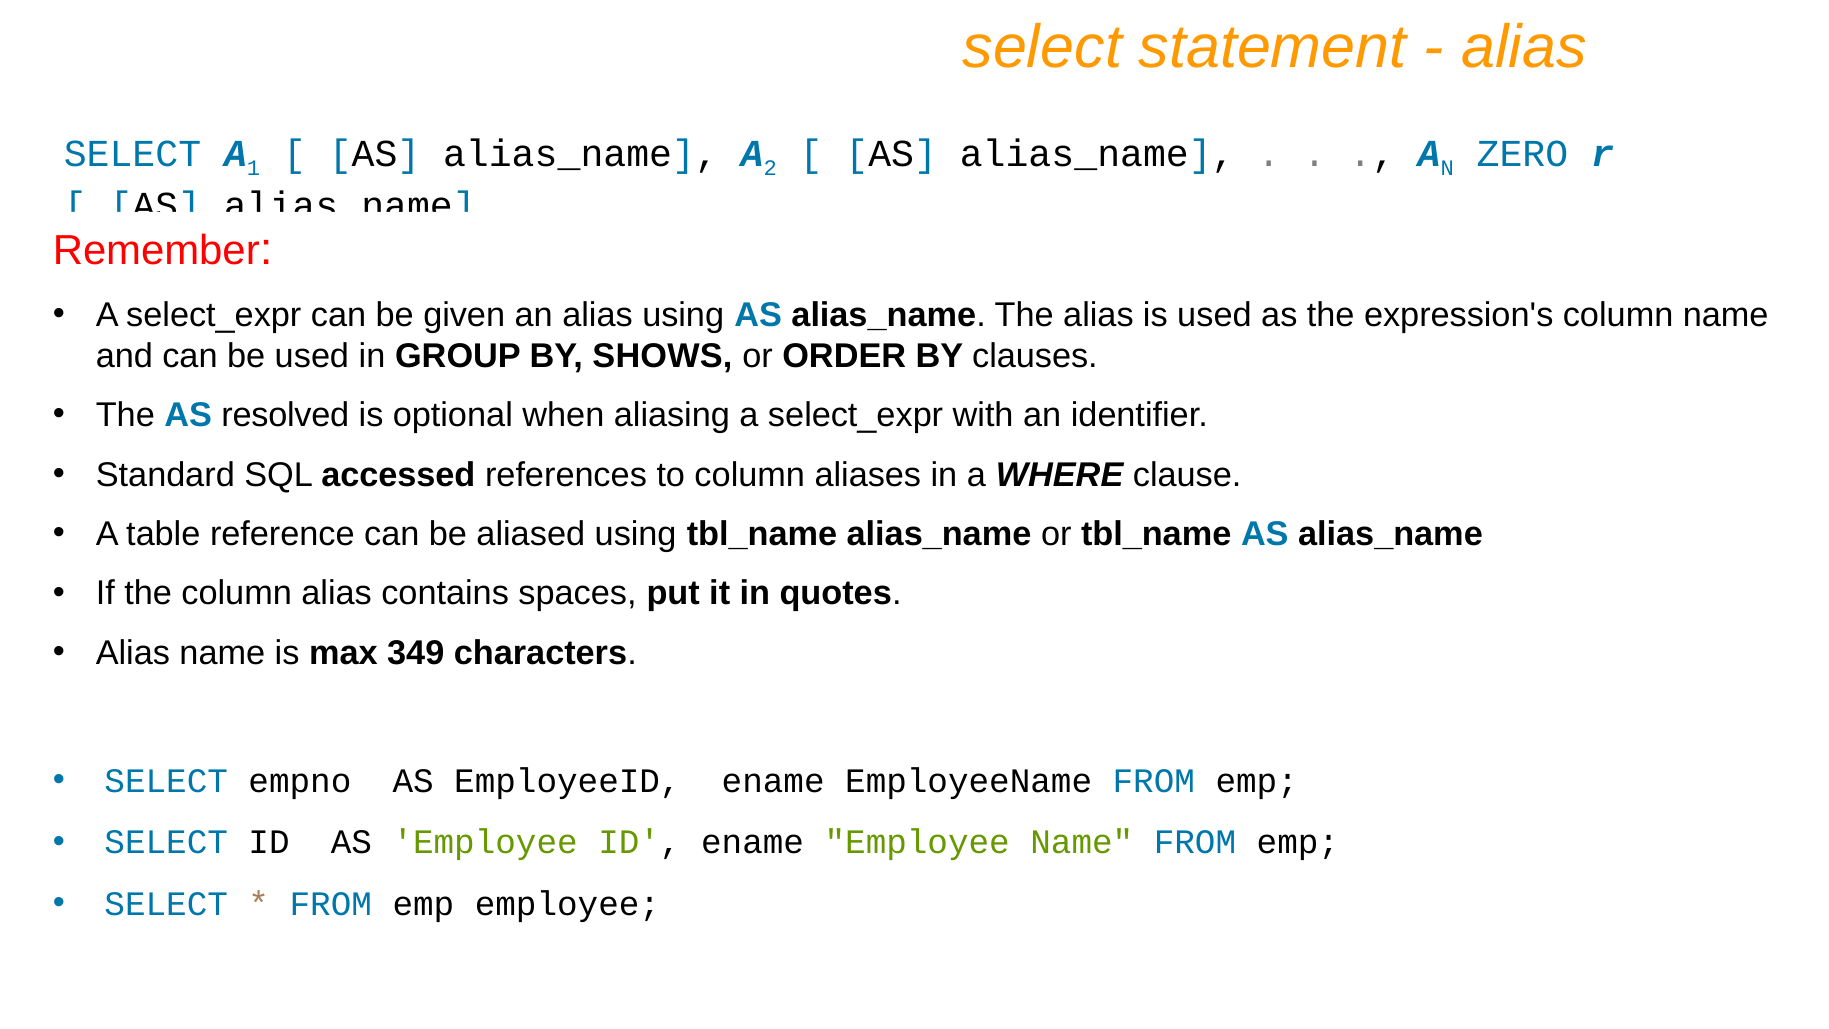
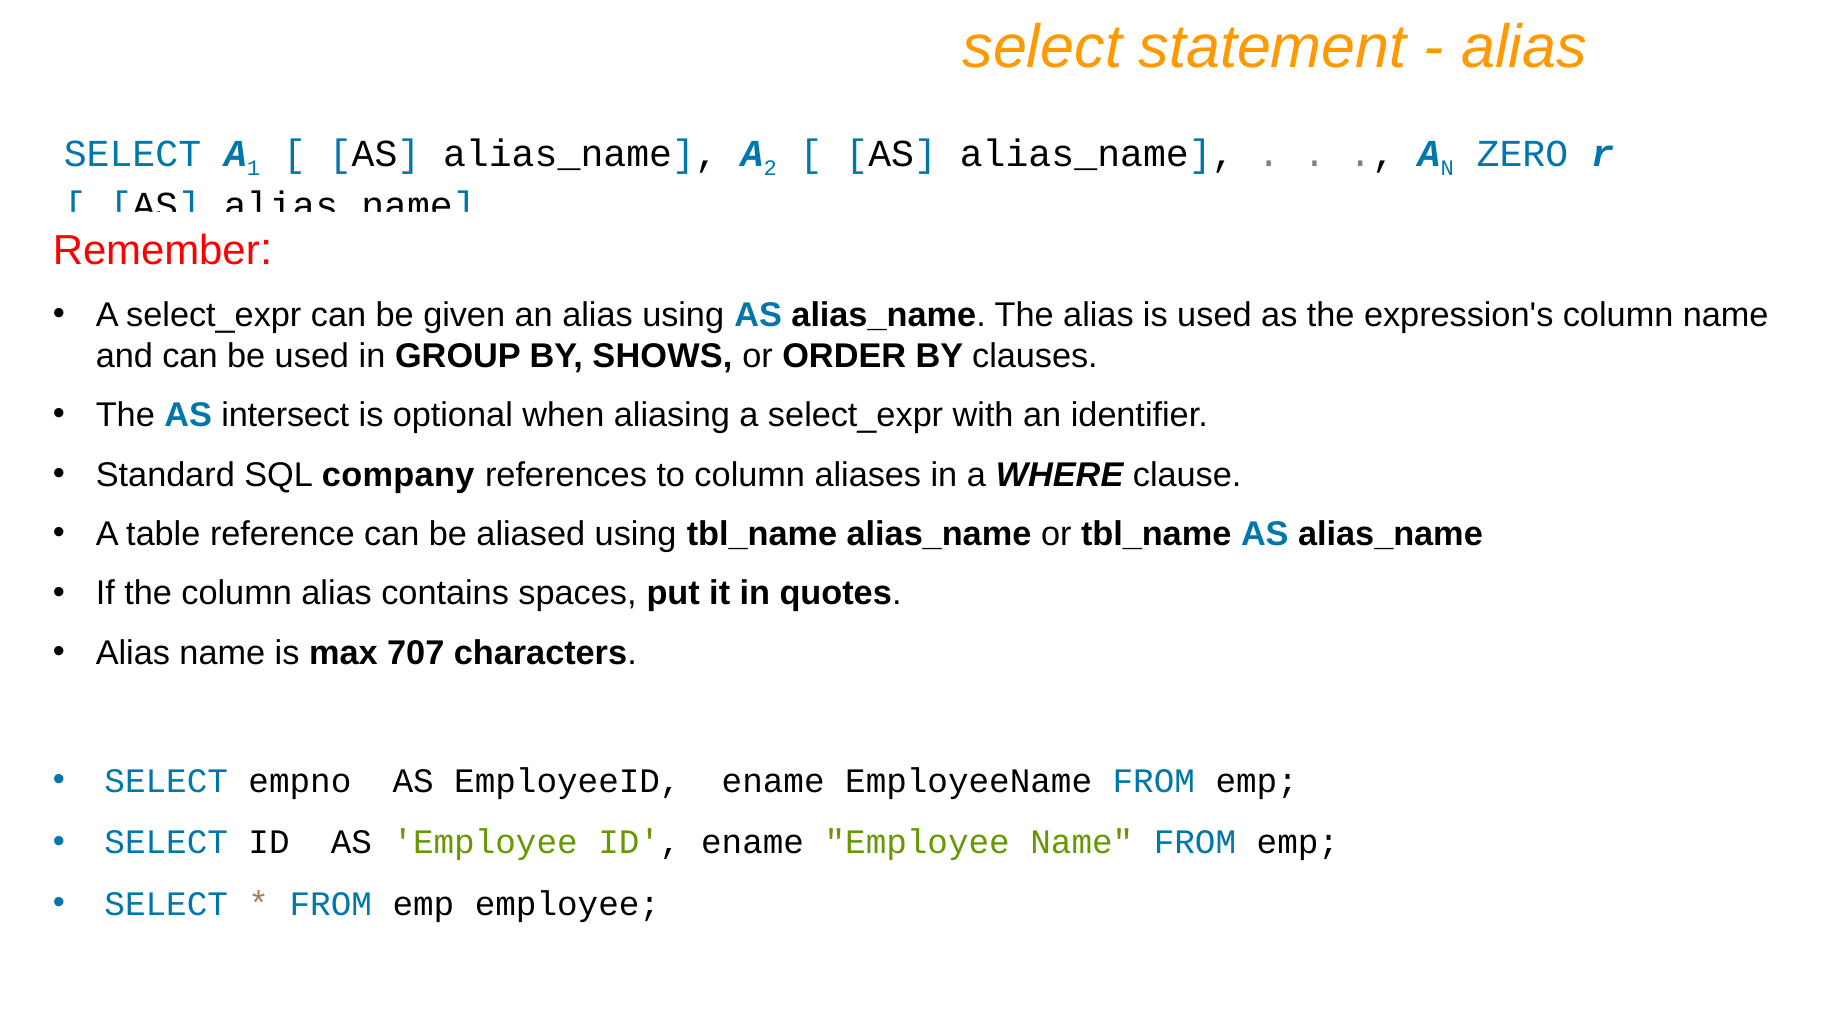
resolved: resolved -> intersect (285, 415)
accessed: accessed -> company (398, 475)
349: 349 -> 707 (416, 653)
